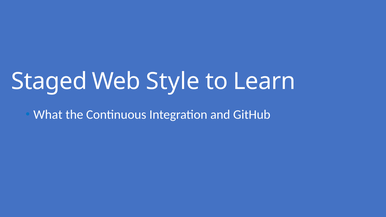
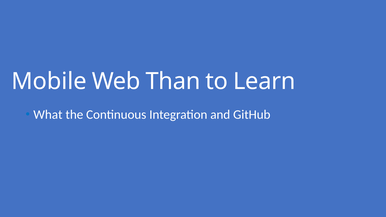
Staged: Staged -> Mobile (49, 81)
Style: Style -> Than (173, 81)
